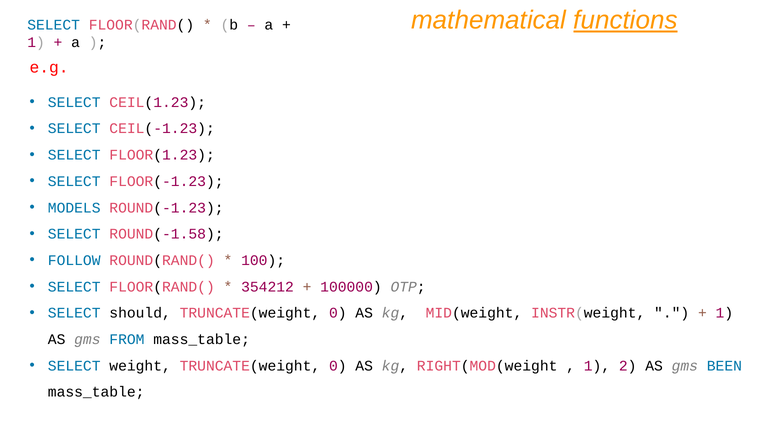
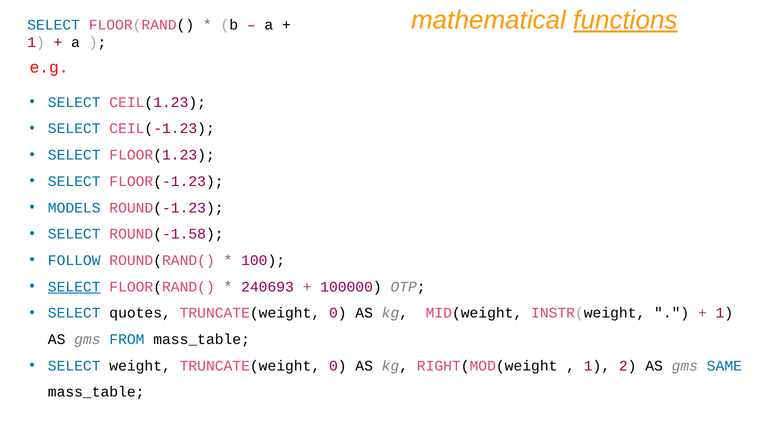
SELECT underline: none -> present (74, 287)
354212: 354212 -> 240693 (268, 287)
should: should -> quotes (140, 313)
BEEN: BEEN -> SAME (724, 366)
